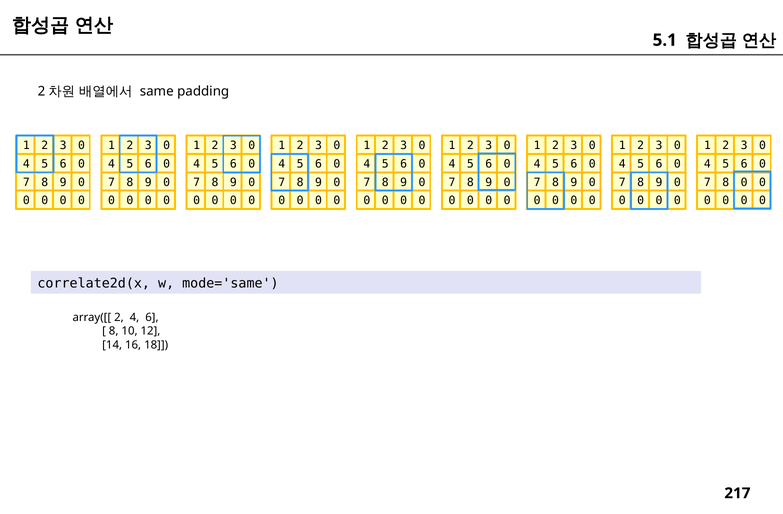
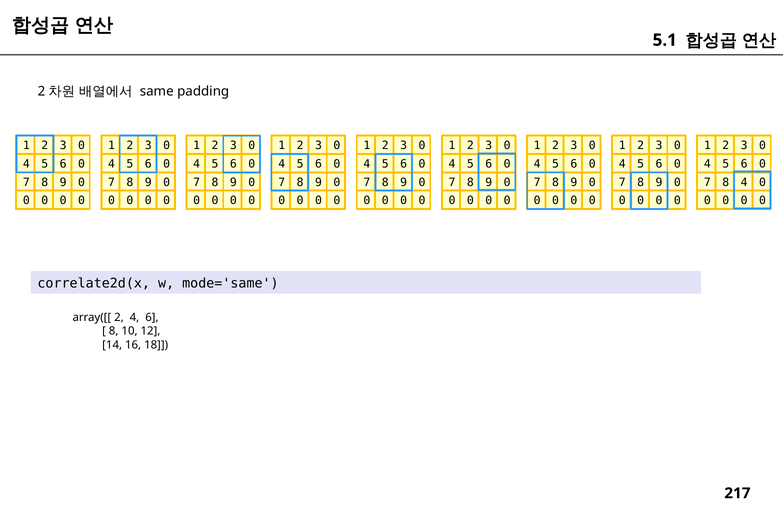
8 0: 0 -> 4 (744, 182)
